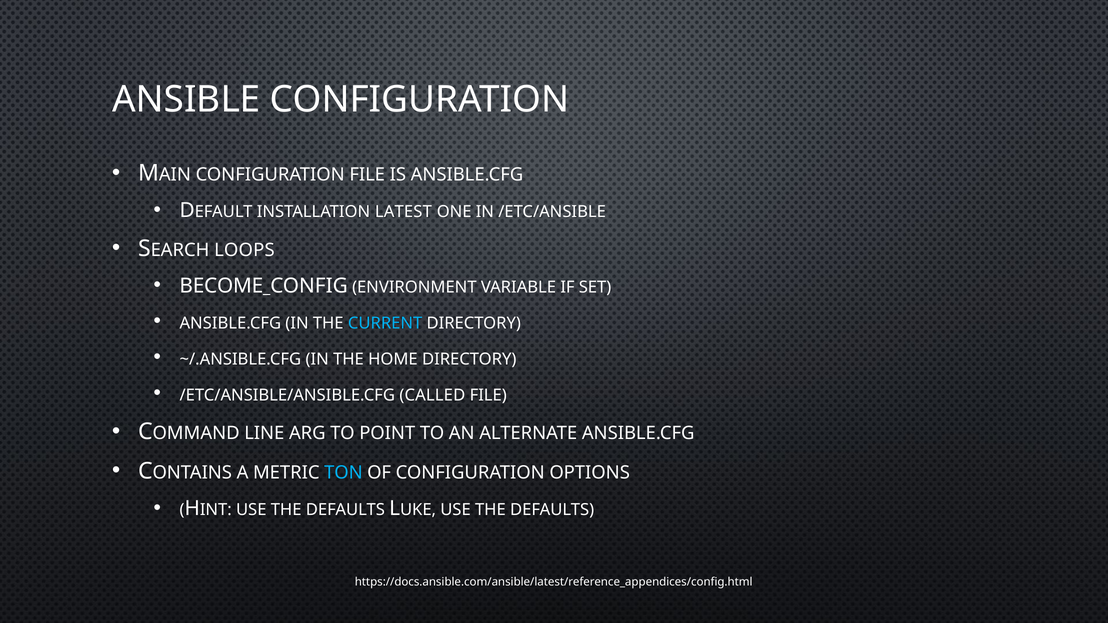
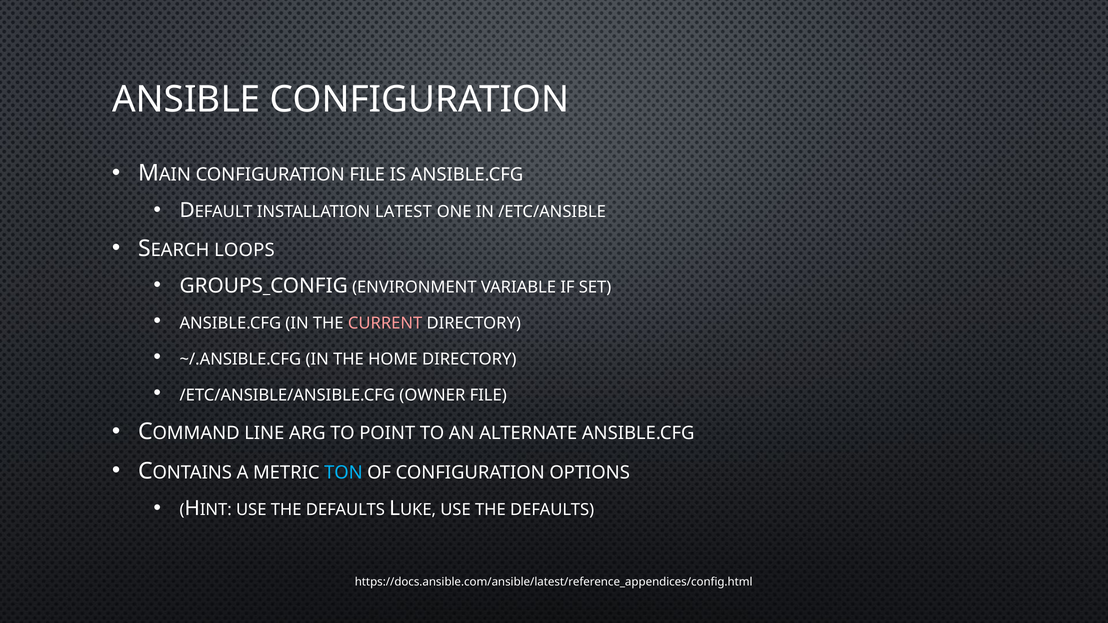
BECOME: BECOME -> GROUPS (221, 286)
CURRENT colour: light blue -> pink (385, 323)
CALLED: CALLED -> OWNER (432, 395)
